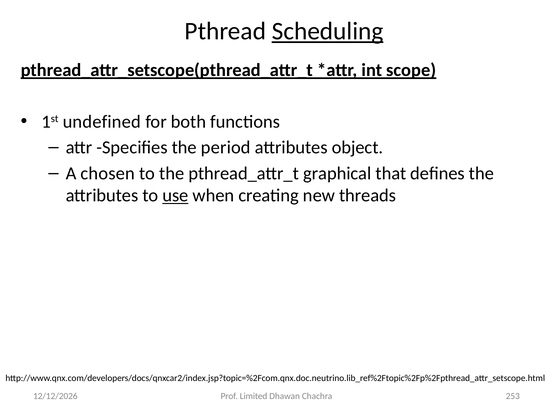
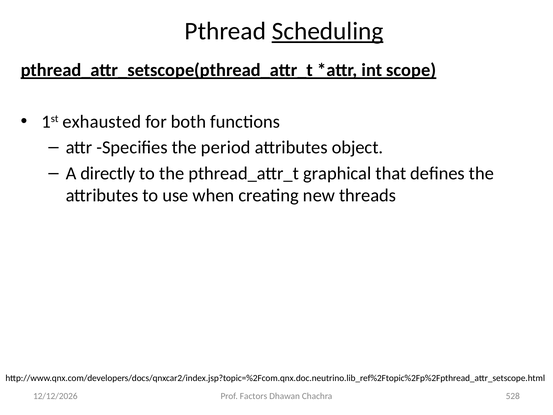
undefined: undefined -> exhausted (102, 122)
chosen: chosen -> directly (108, 173)
use underline: present -> none (175, 195)
Limited: Limited -> Factors (254, 396)
253: 253 -> 528 (513, 396)
